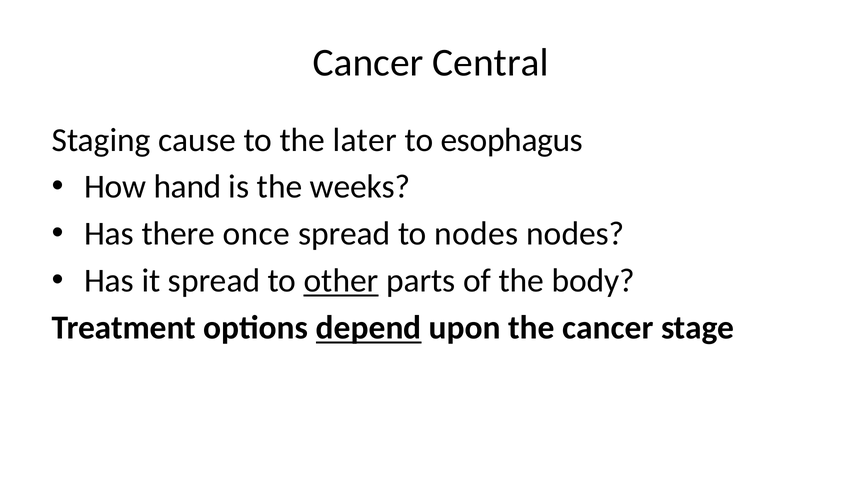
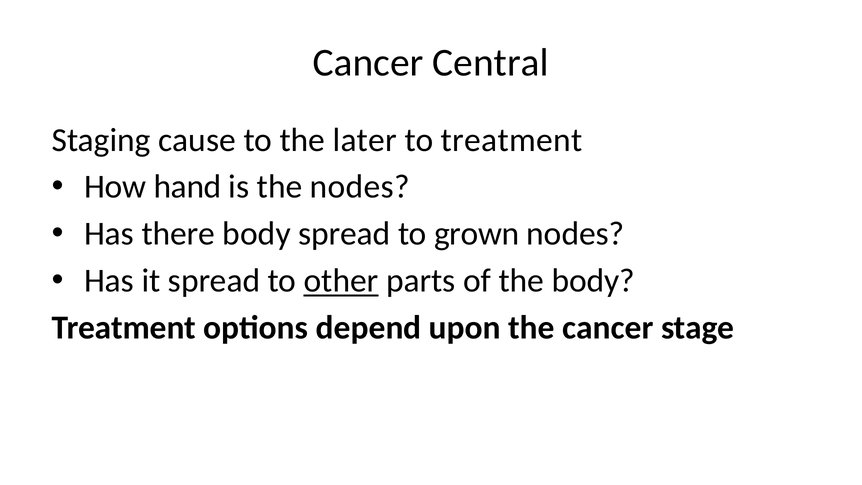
to esophagus: esophagus -> treatment (512, 140)
the weeks: weeks -> nodes (360, 187)
there once: once -> body (257, 234)
to nodes: nodes -> grown (477, 234)
depend underline: present -> none (369, 328)
